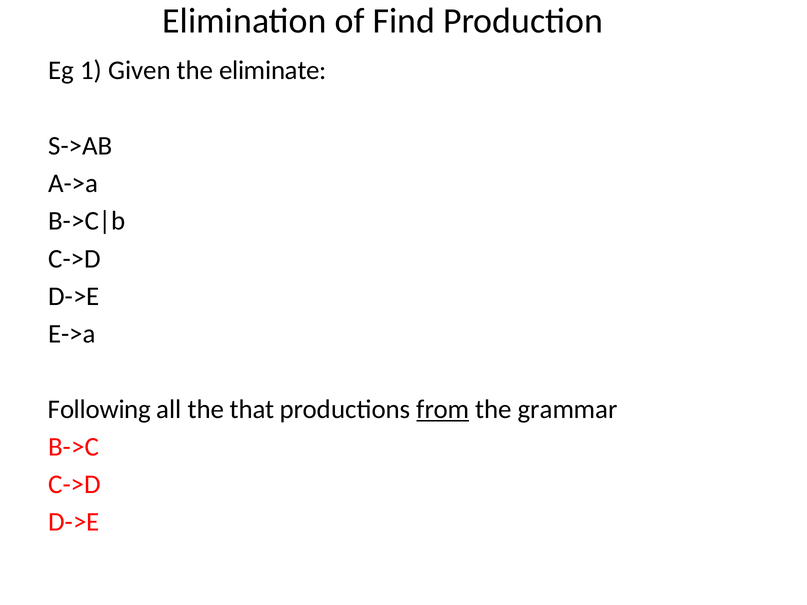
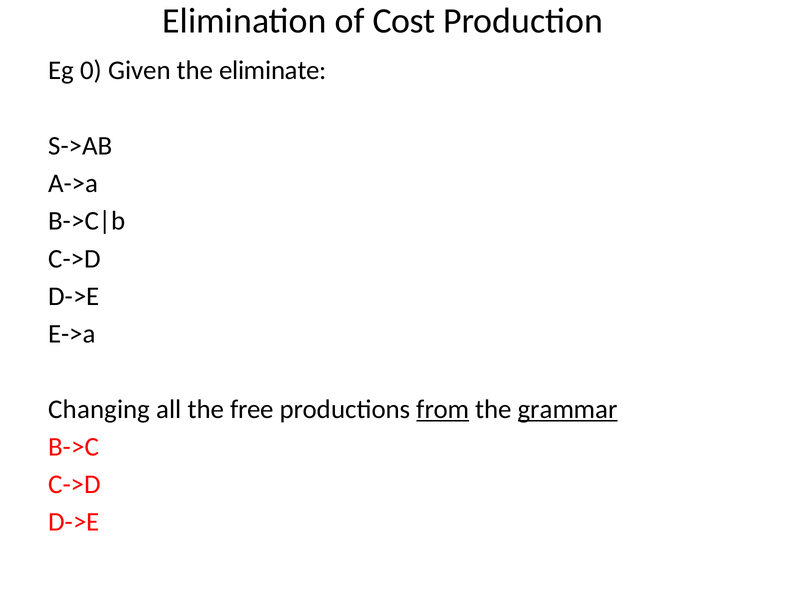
Find: Find -> Cost (404, 21)
1: 1 -> 0 (91, 70)
Following: Following -> Changing (99, 409)
that: that -> free (252, 409)
grammar underline: none -> present (568, 409)
